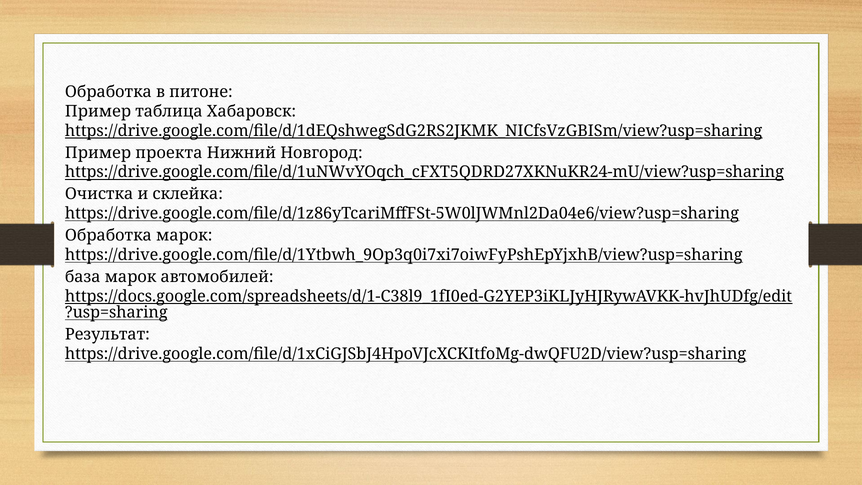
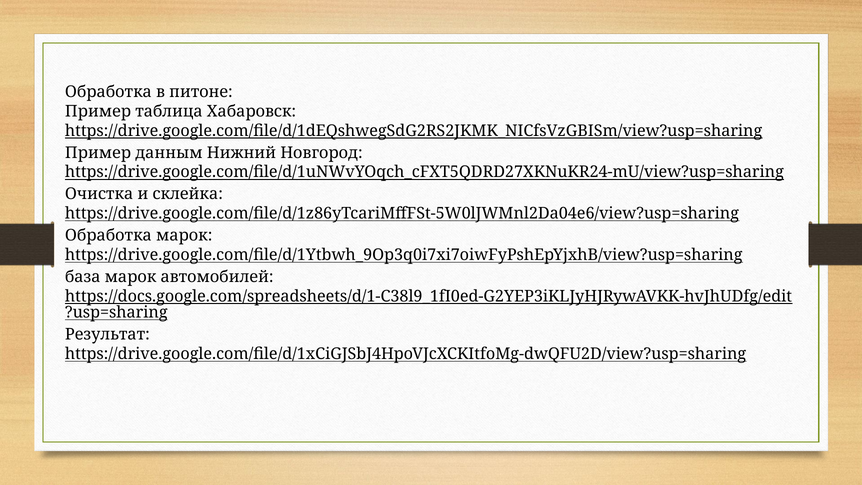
проекта: проекта -> данным (169, 153)
